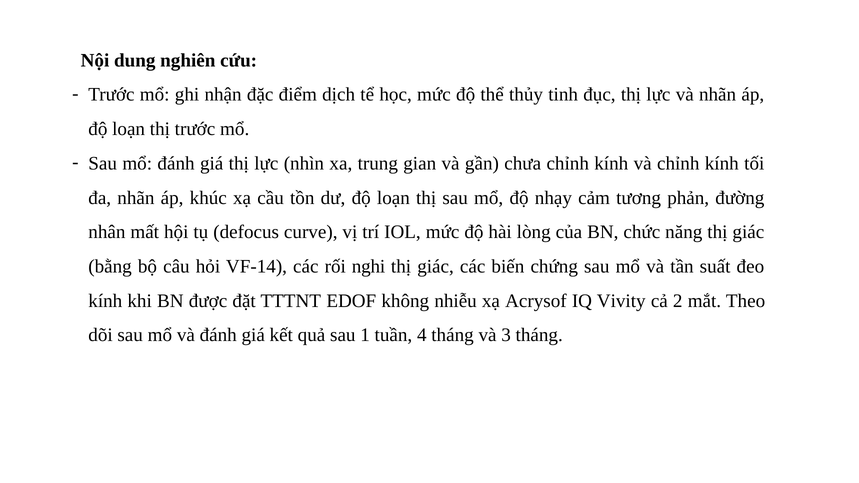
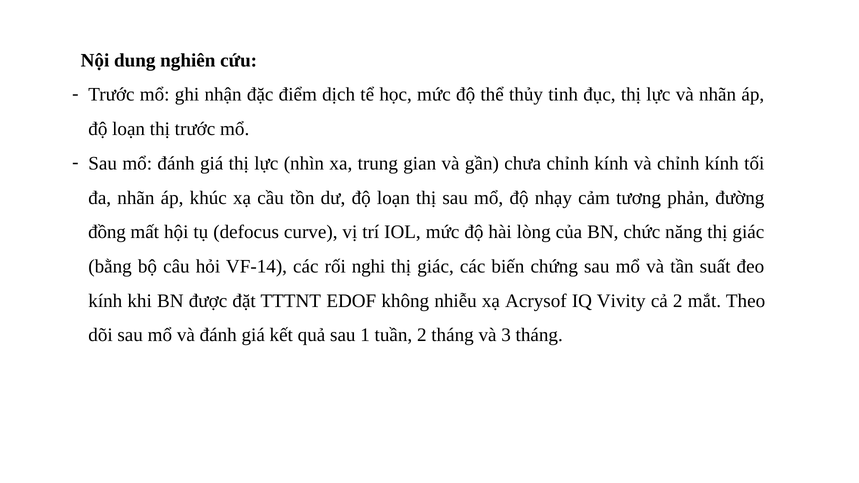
nhân: nhân -> đồng (107, 232)
tuần 4: 4 -> 2 (422, 335)
